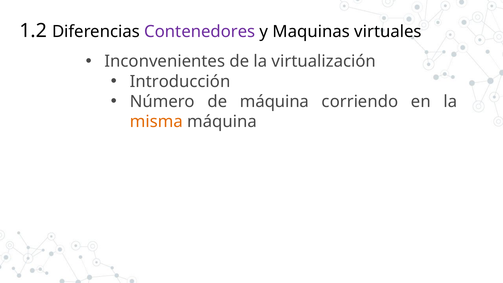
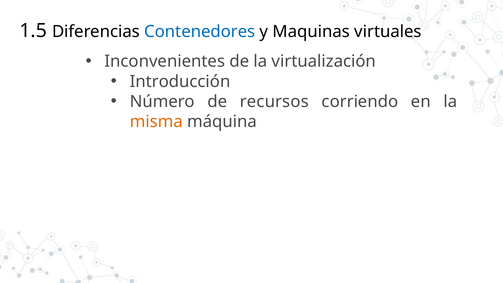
1.2: 1.2 -> 1.5 (33, 31)
Contenedores colour: purple -> blue (200, 32)
de máquina: máquina -> recursos (274, 102)
